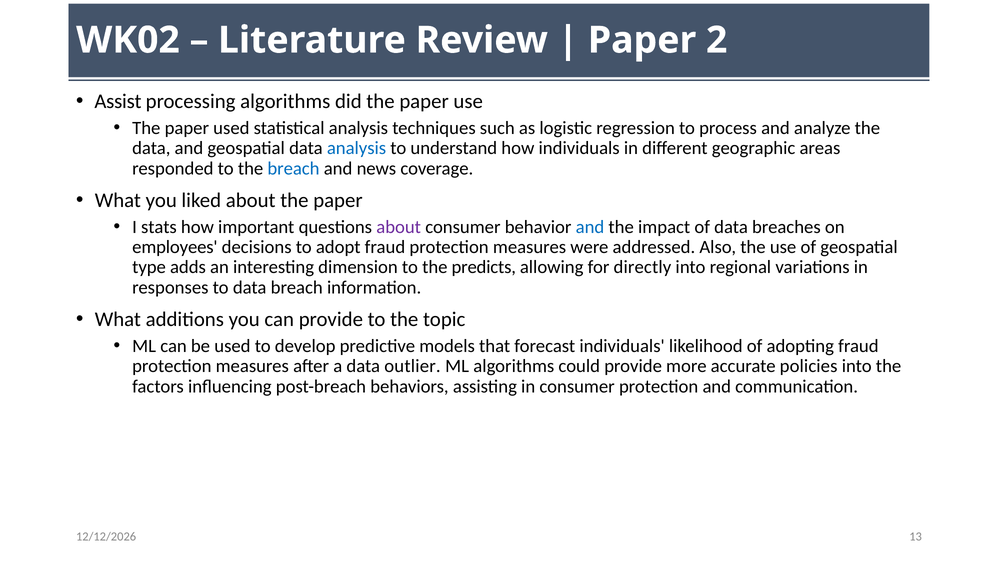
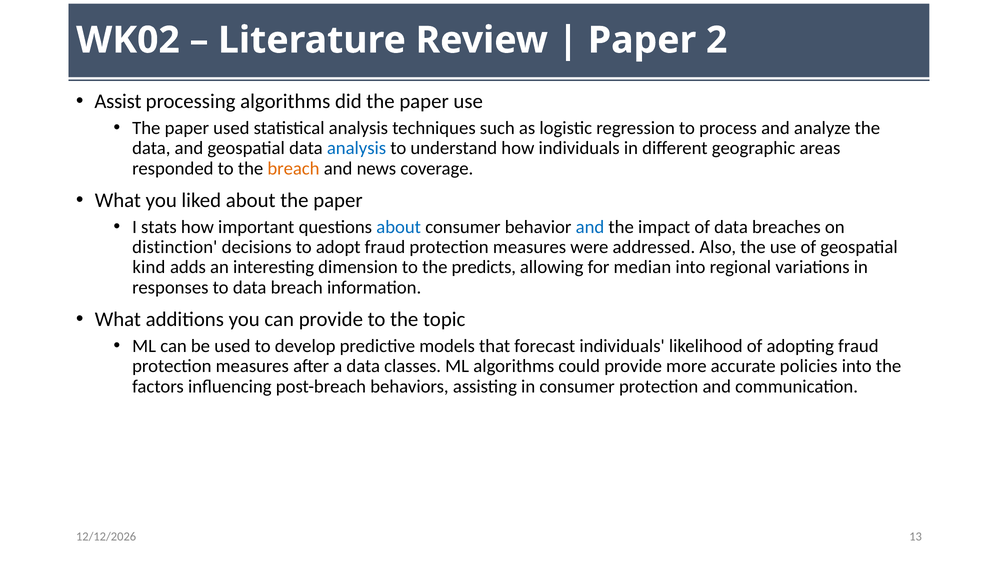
breach colour: blue -> orange (293, 168)
about colour: purple -> blue (399, 227)
employees: employees -> distinction (175, 247)
type: type -> kind (149, 267)
directly: directly -> median (642, 267)
outlier: outlier -> classes (413, 366)
